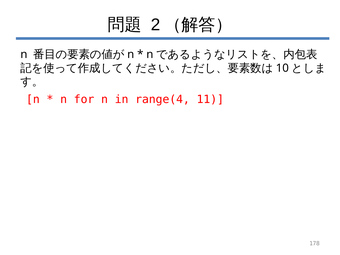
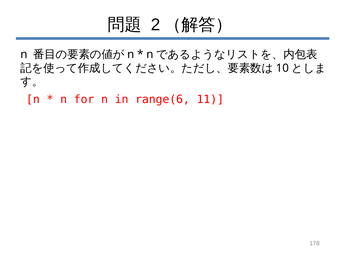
range(4: range(4 -> range(6 (163, 99)
